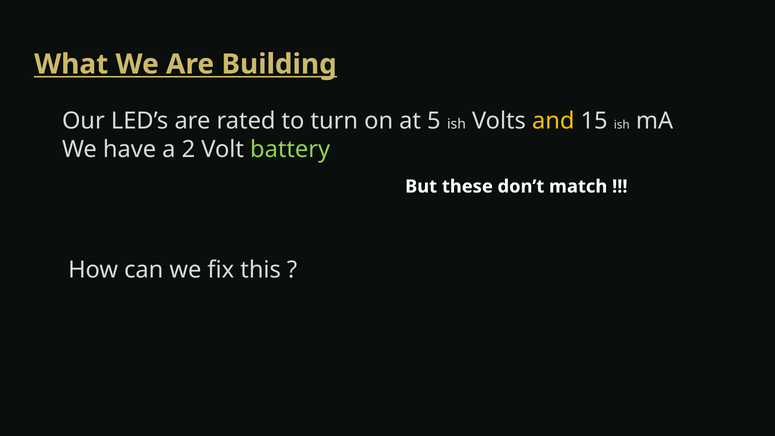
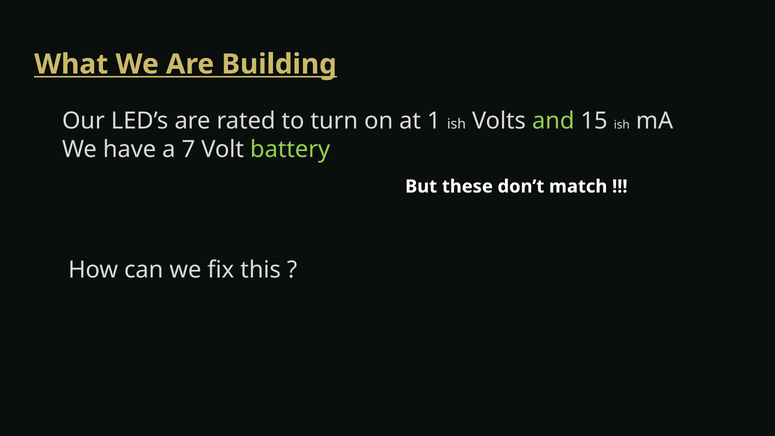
5: 5 -> 1 (434, 121)
and colour: yellow -> light green (553, 121)
2: 2 -> 7 (188, 149)
